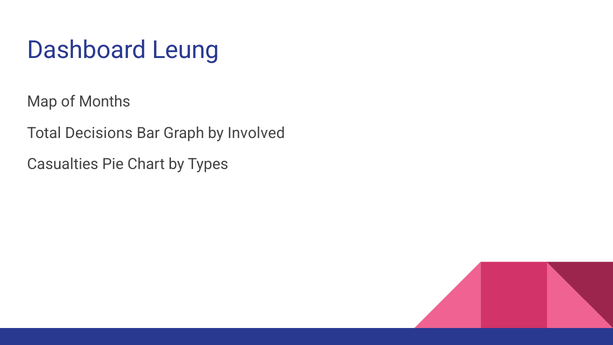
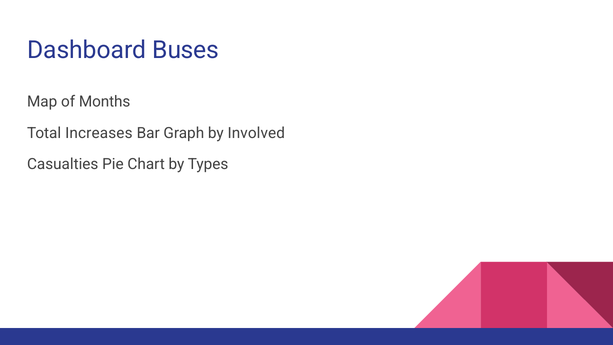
Leung: Leung -> Buses (186, 50)
Decisions: Decisions -> Increases (99, 133)
